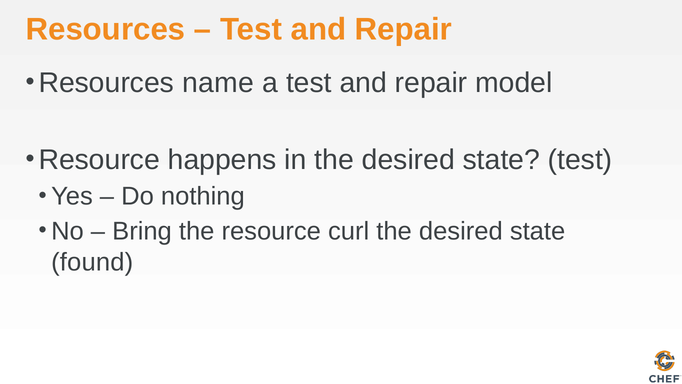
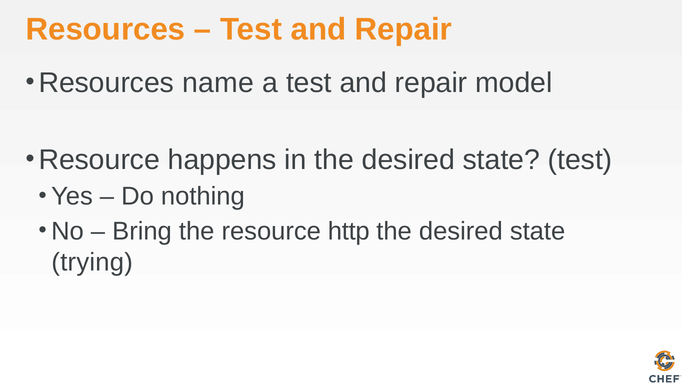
curl: curl -> http (349, 231)
found: found -> trying (92, 262)
